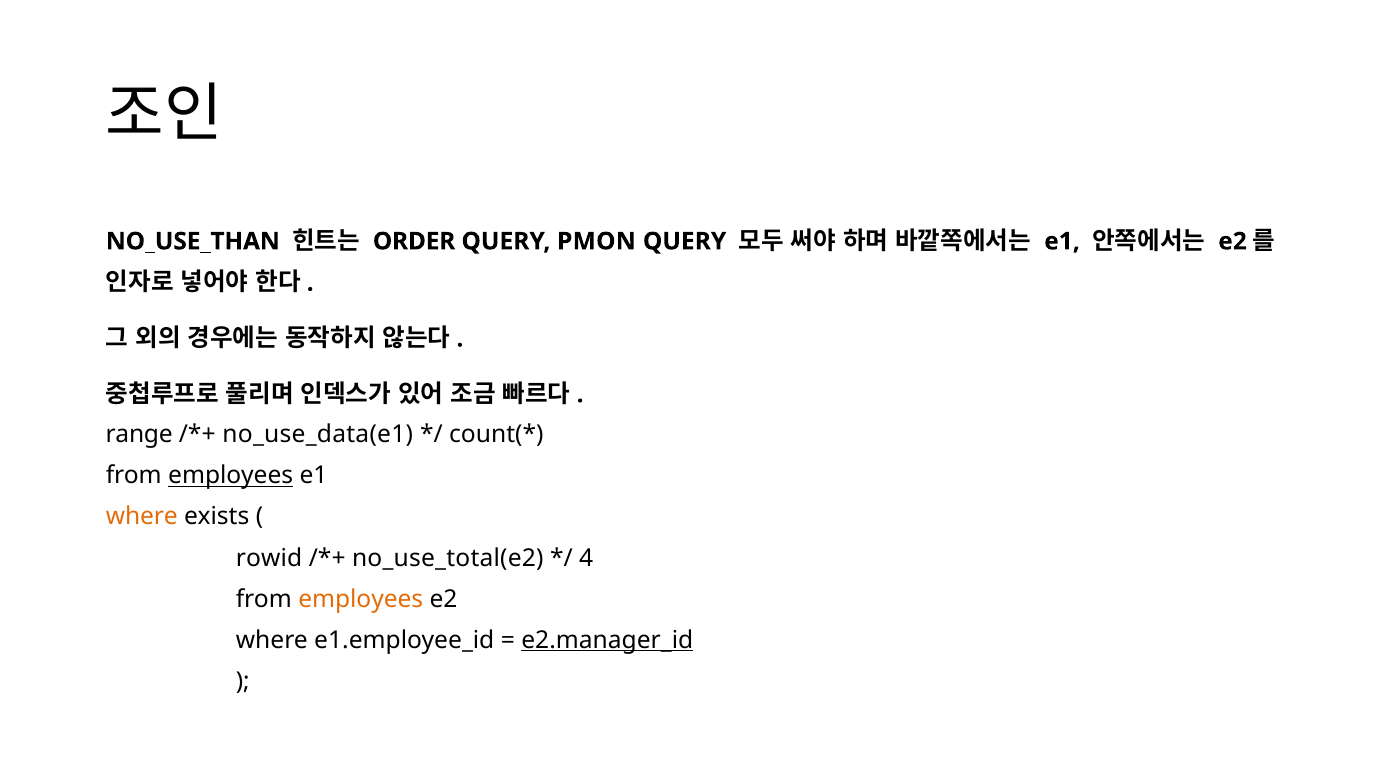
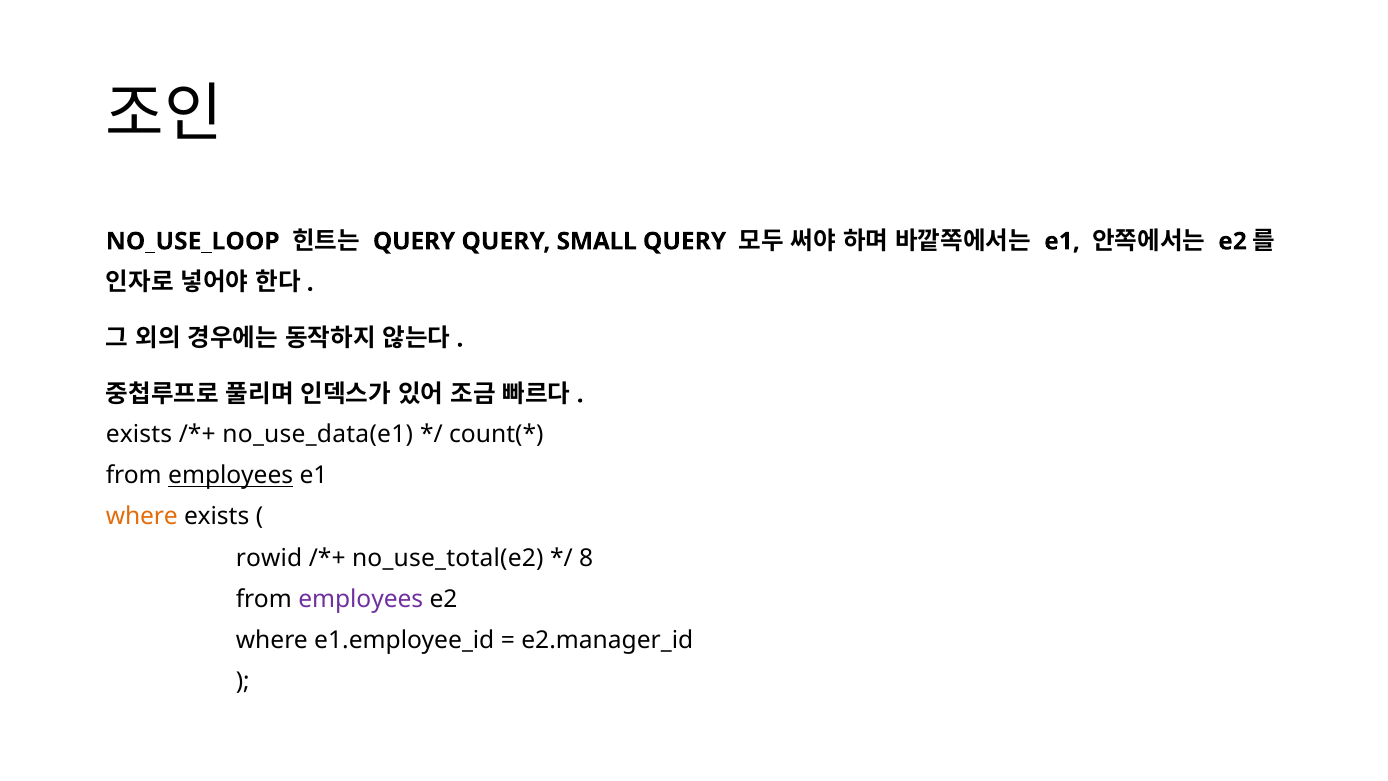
NO_USE_THAN: NO_USE_THAN -> NO_USE_LOOP (193, 241)
ORDER: ORDER -> QUERY (414, 241)
PMON: PMON -> SMALL (597, 241)
range: range -> exists (139, 435)
4: 4 -> 8 (586, 558)
employees colour: orange -> purple (361, 599)
e2.manager_id underline: present -> none (607, 640)
